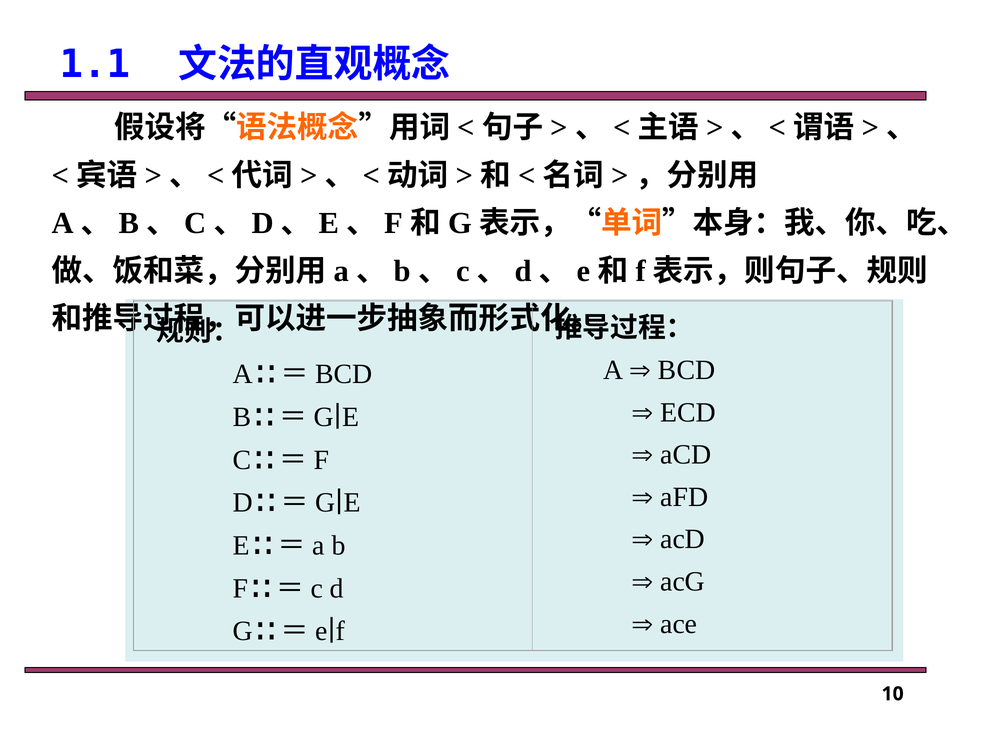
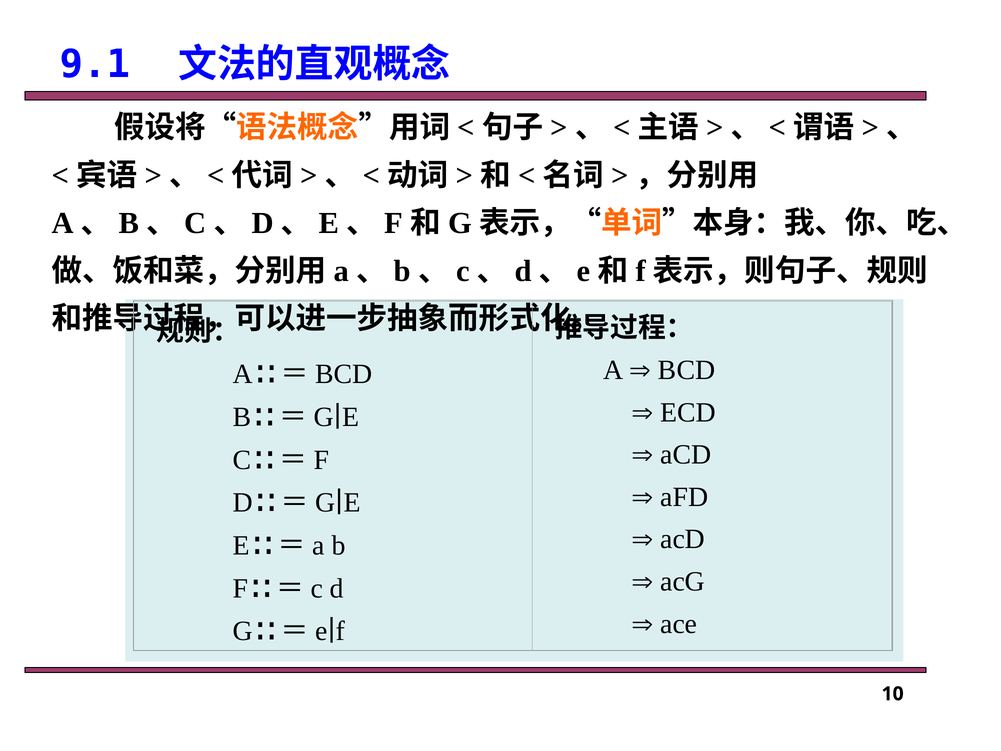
1.1: 1.1 -> 9.1 (95, 64)
